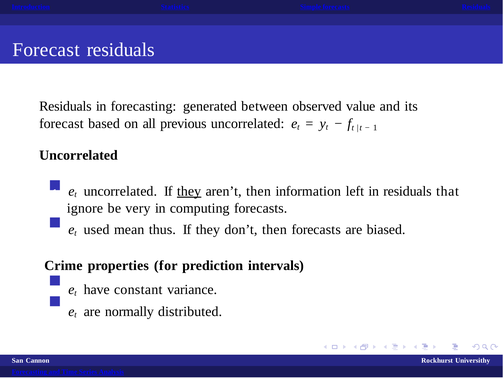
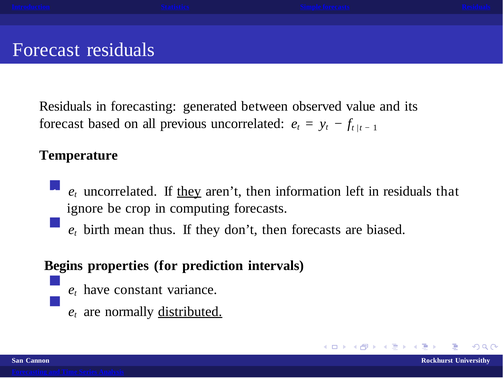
Uncorrelated: Uncorrelated -> Temperature (78, 155)
very: very -> crop (138, 208)
used: used -> birth (97, 229)
Crime: Crime -> Begins (64, 265)
distributed underline: none -> present (190, 311)
